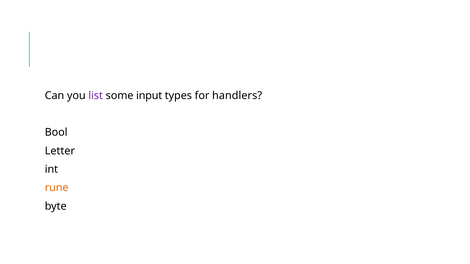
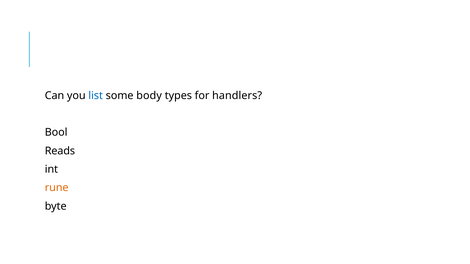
list colour: purple -> blue (96, 96)
input: input -> body (149, 96)
Letter: Letter -> Reads (60, 151)
